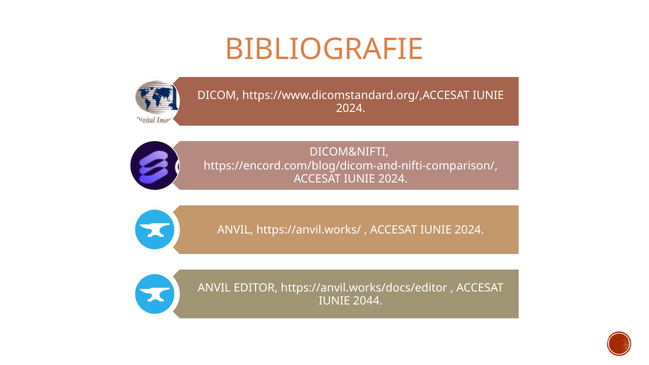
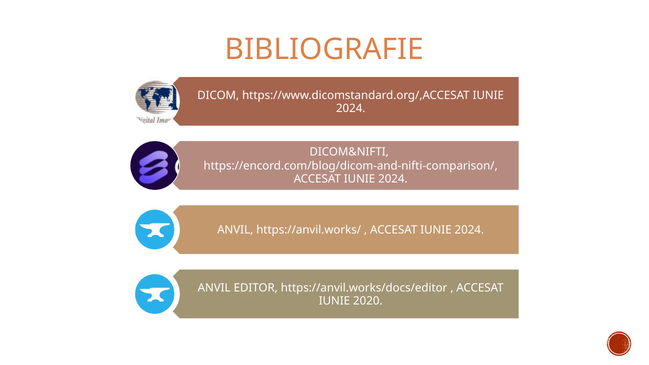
2044: 2044 -> 2020 (368, 301)
